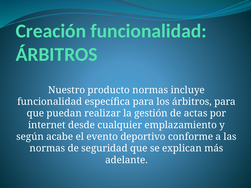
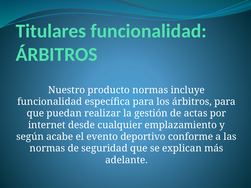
Creación: Creación -> Titulares (51, 31)
